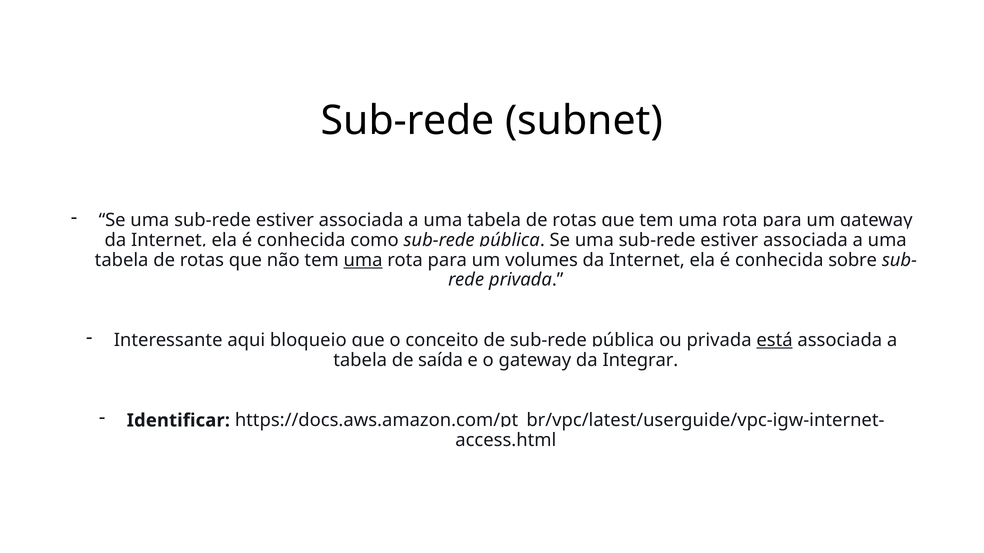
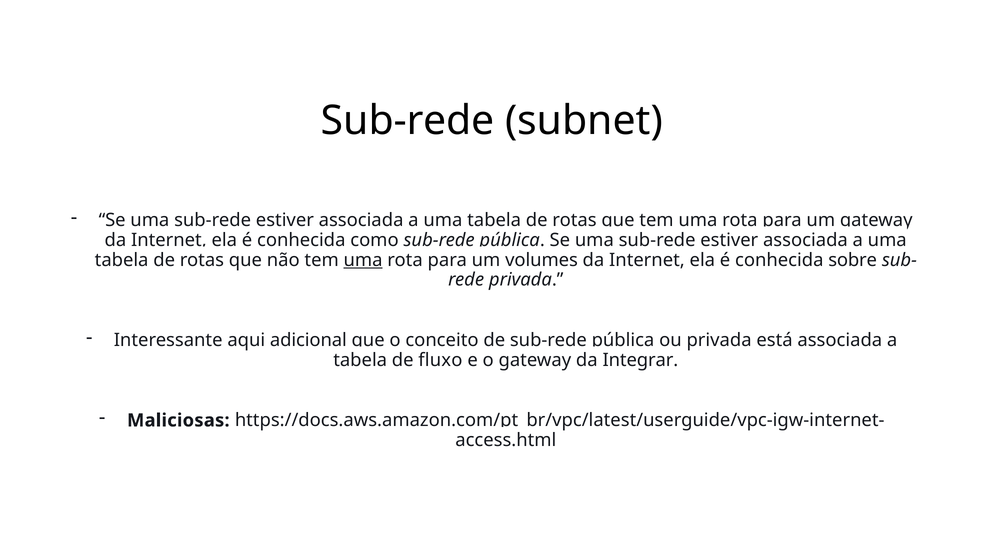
bloqueio: bloqueio -> adicional (308, 341)
está underline: present -> none (775, 341)
saída: saída -> fluxo (440, 360)
Identificar: Identificar -> Maliciosas (178, 421)
